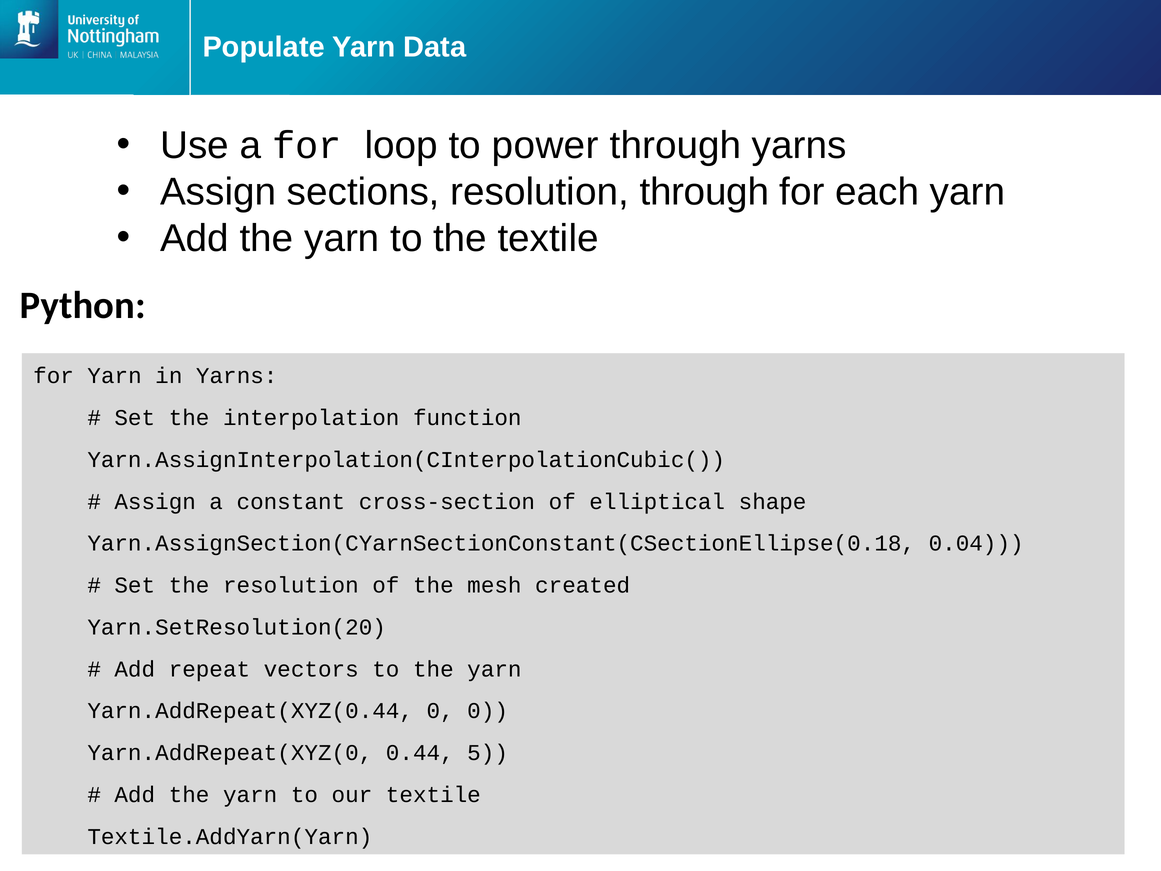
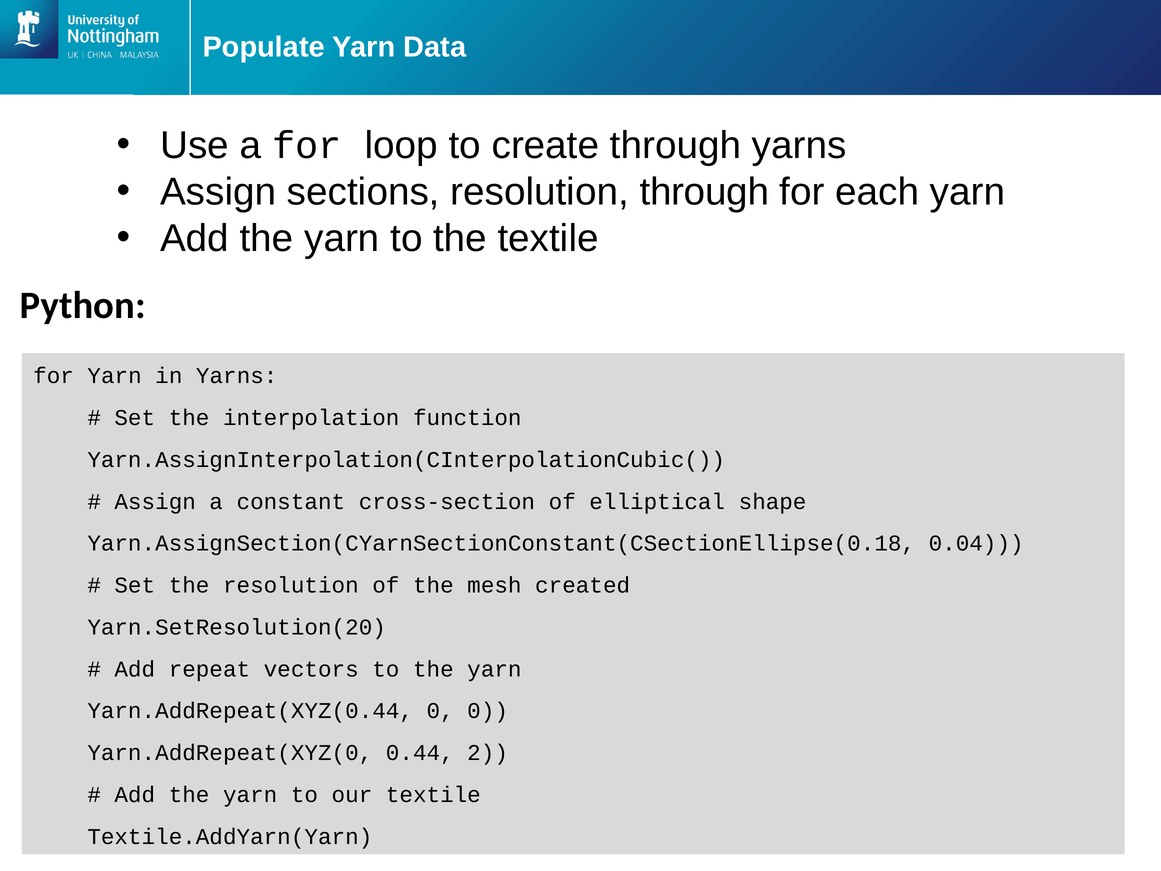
power: power -> create (545, 146)
5: 5 -> 2 (488, 753)
